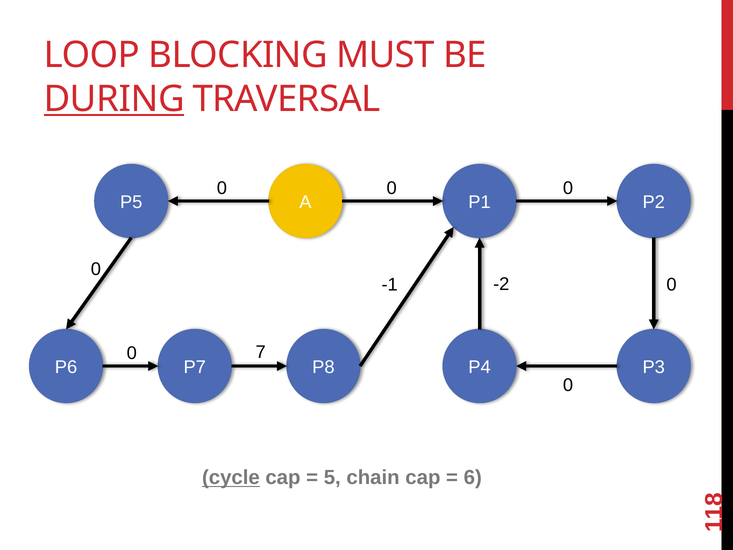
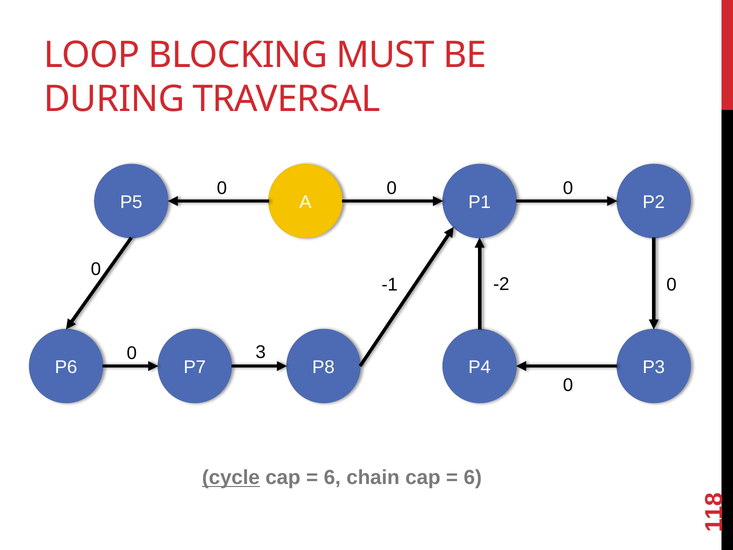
DURING underline: present -> none (114, 99)
7: 7 -> 3 (261, 352)
5: 5 -> 6 (332, 477)
